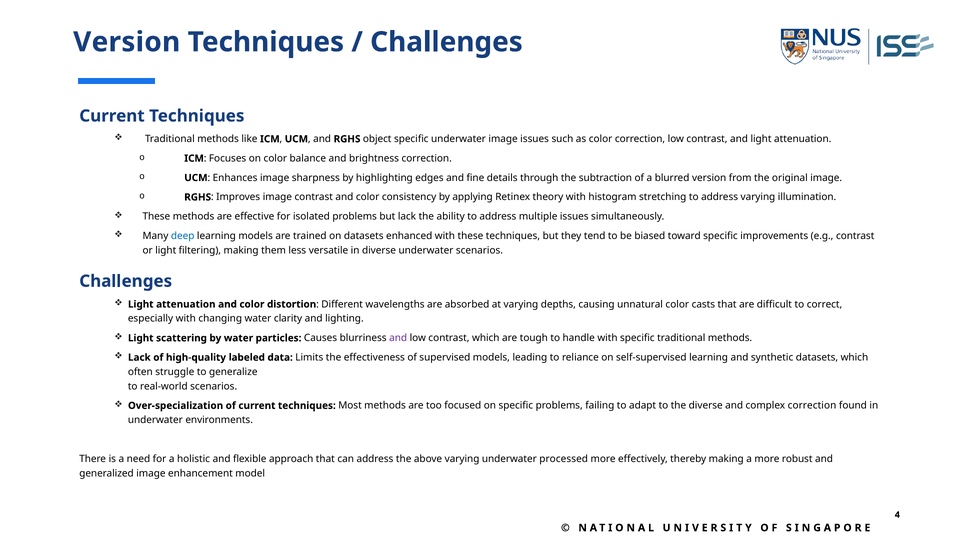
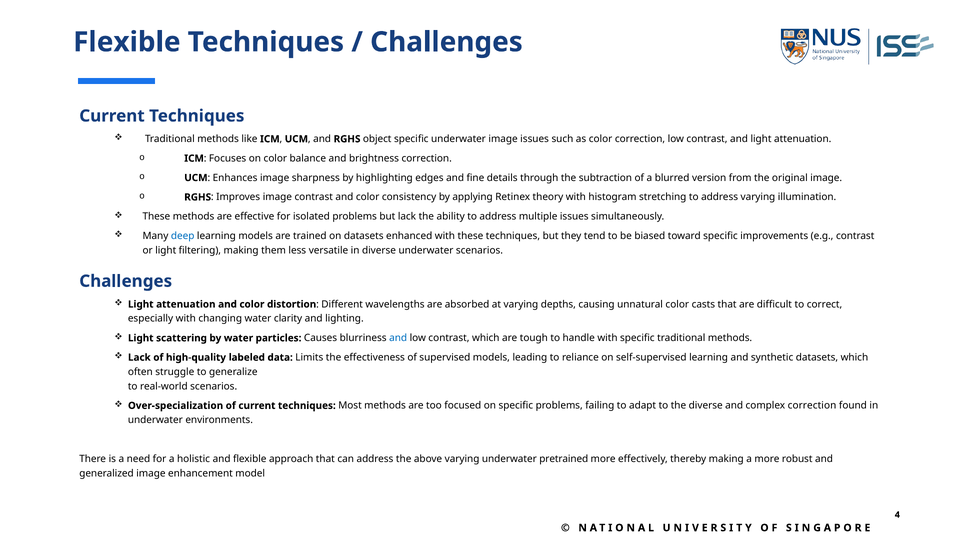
Version: Version -> Flexible (127, 42)
and colour: purple -> blue (398, 338)
processed: processed -> pretrained (564, 458)
